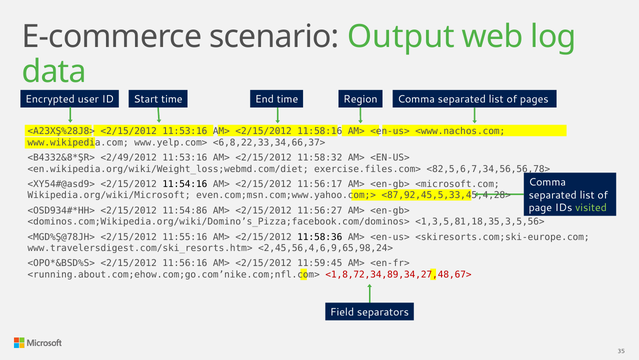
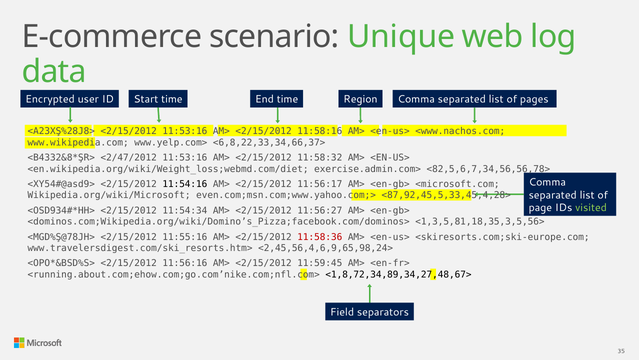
Output: Output -> Unique (401, 37)
<2/49/2012: <2/49/2012 -> <2/47/2012 (129, 157)
exercise.files.com>: exercise.files.com> -> exercise.admin.com> (368, 169)
11:54:86: 11:54:86 -> 11:54:34 (185, 210)
11:58:36 colour: black -> red (320, 237)
<1,8,72,34,89,34,27,48,67> colour: red -> black (398, 274)
